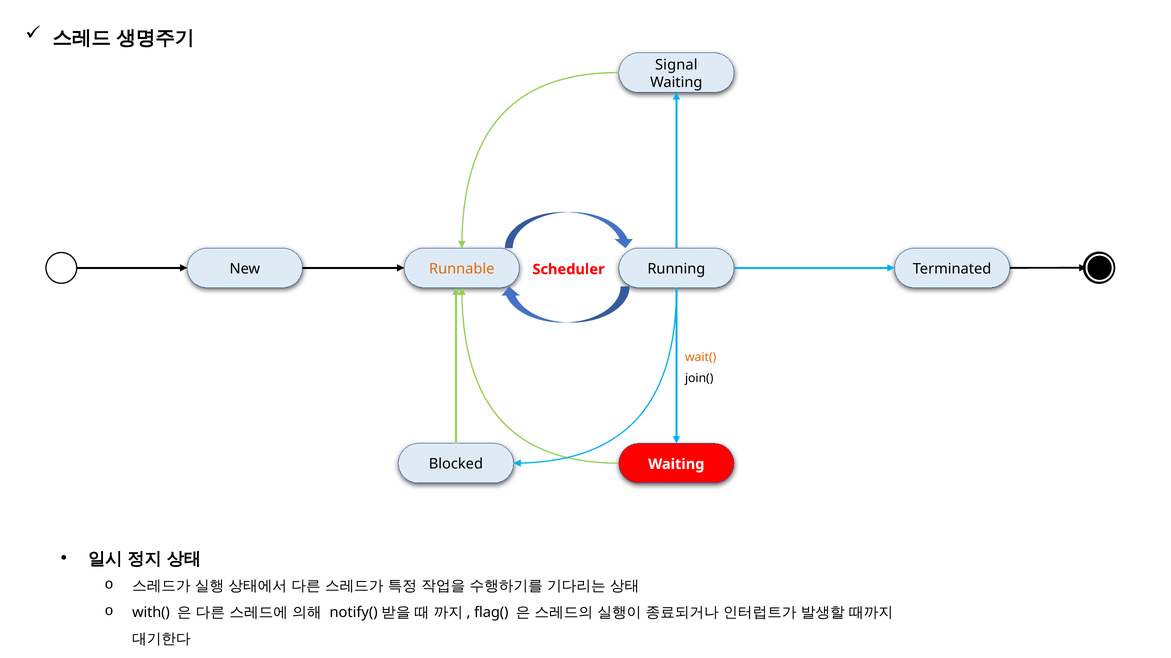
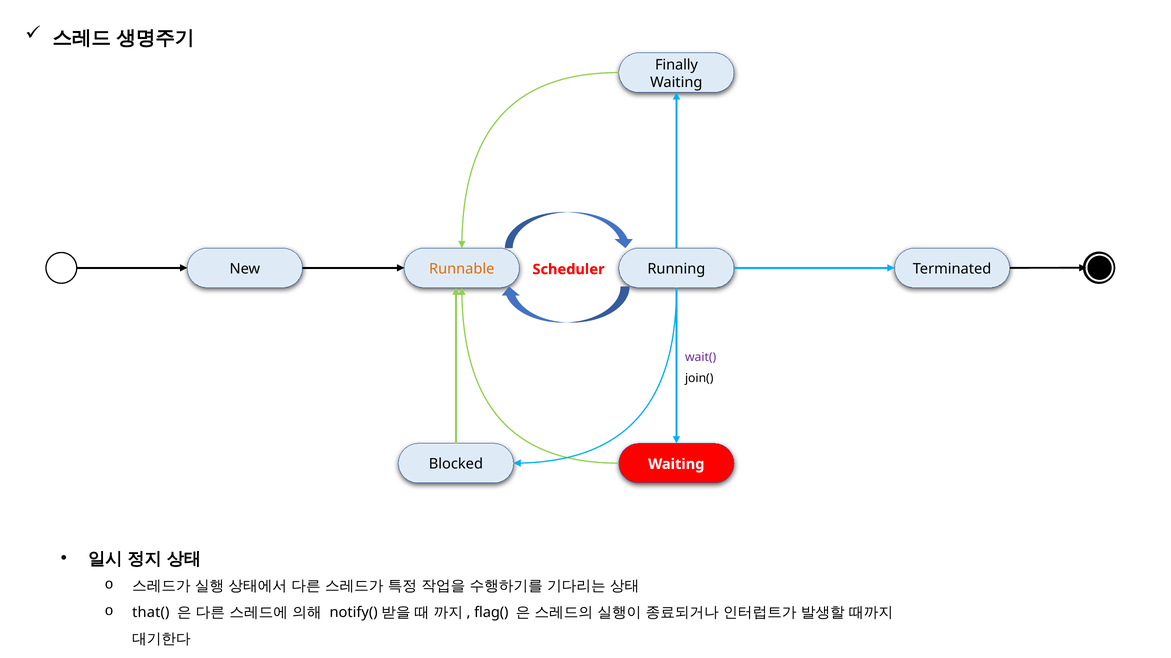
Signal: Signal -> Finally (676, 65)
wait( colour: orange -> purple (701, 358)
with(: with( -> that( (151, 613)
